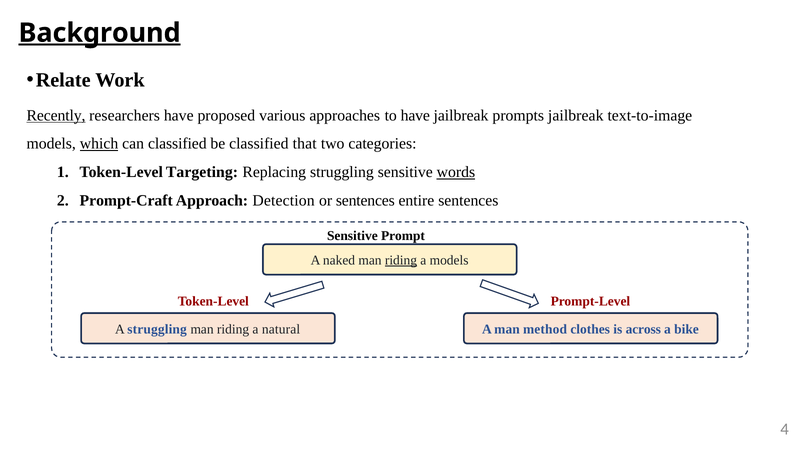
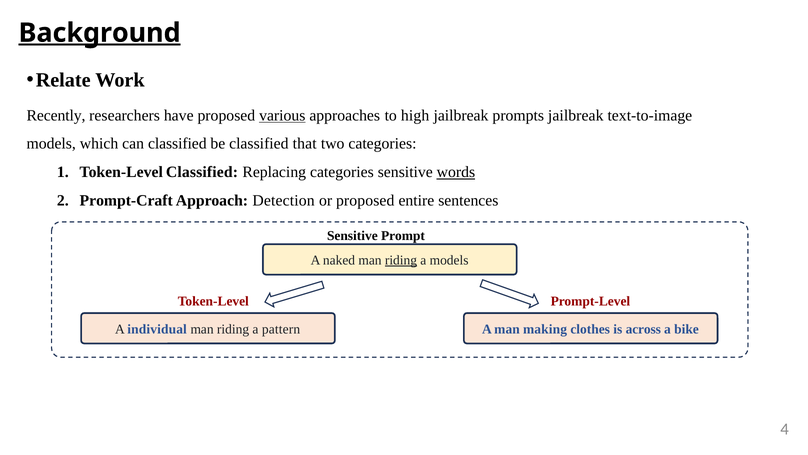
Recently underline: present -> none (56, 115)
various underline: none -> present (282, 115)
to have: have -> high (415, 115)
which underline: present -> none (99, 144)
Token-Level Targeting: Targeting -> Classified (202, 172)
Replacing struggling: struggling -> categories (342, 172)
or sentences: sentences -> proposed (365, 200)
A struggling: struggling -> individual (157, 329)
natural: natural -> pattern (281, 329)
method: method -> making (545, 329)
